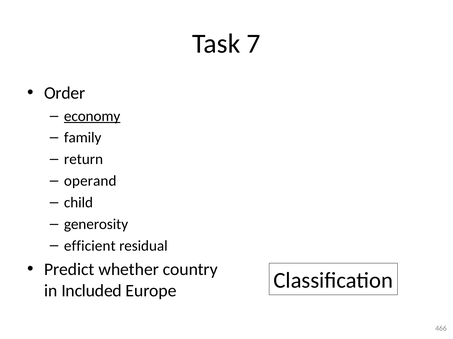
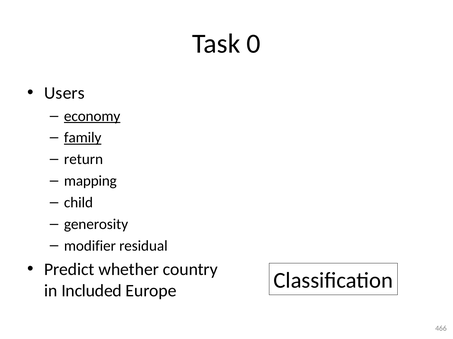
7: 7 -> 0 (254, 44)
Order: Order -> Users (65, 93)
family underline: none -> present (83, 138)
operand: operand -> mapping (90, 181)
efficient: efficient -> modifier (90, 246)
